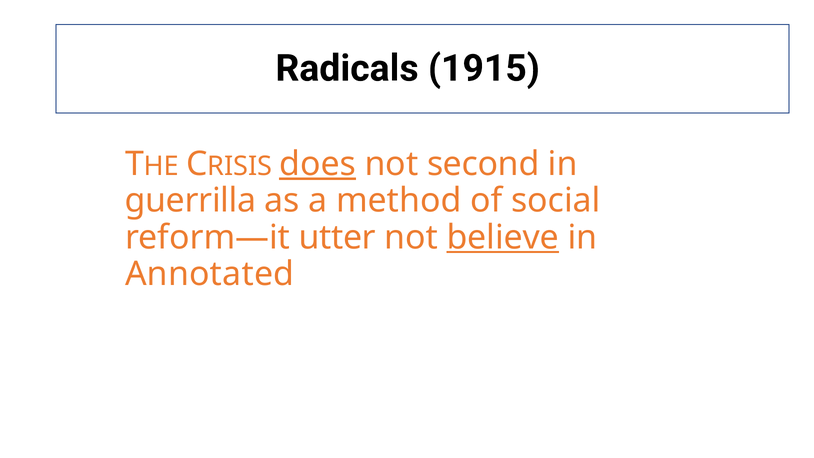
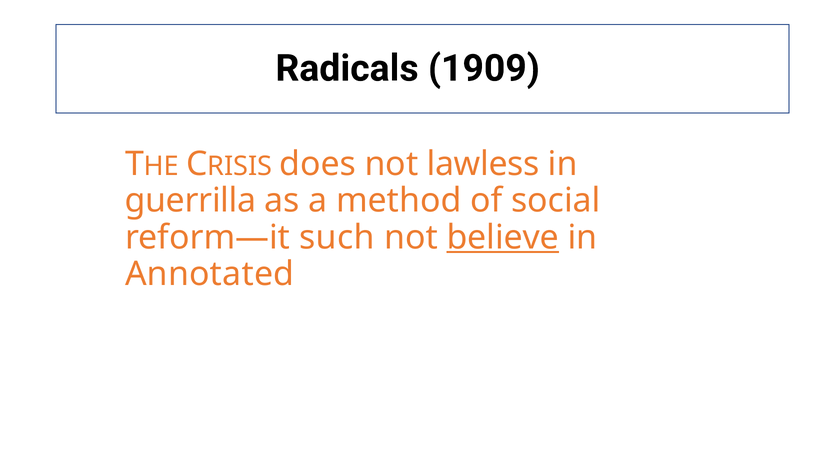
1915: 1915 -> 1909 (484, 68)
does underline: present -> none (318, 164)
second: second -> lawless (483, 164)
utter: utter -> such (337, 237)
